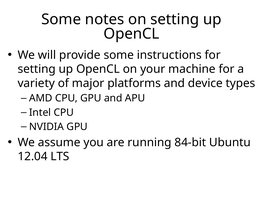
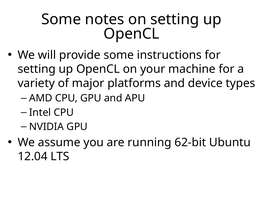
84-bit: 84-bit -> 62-bit (190, 143)
